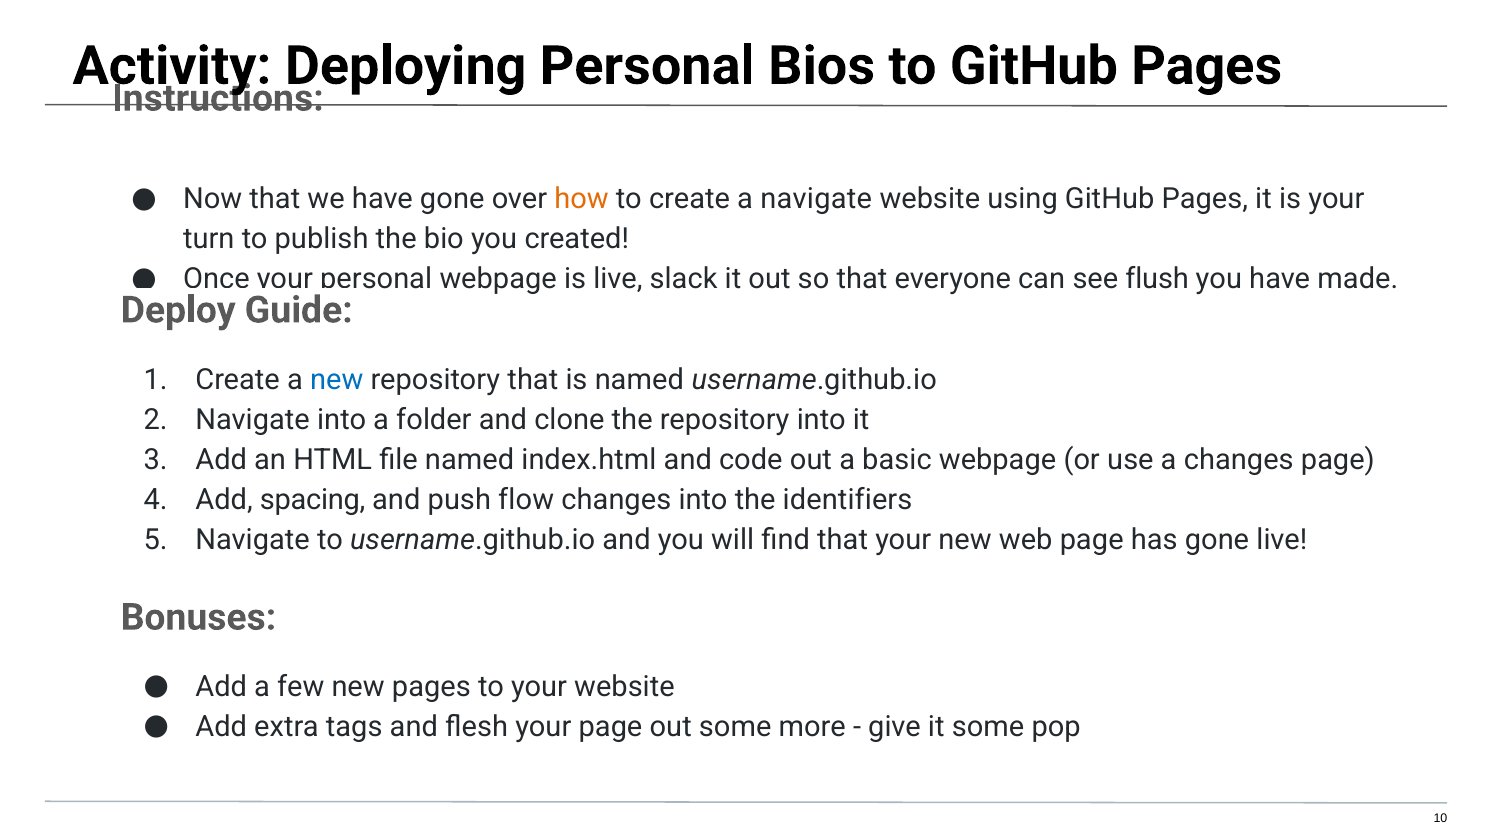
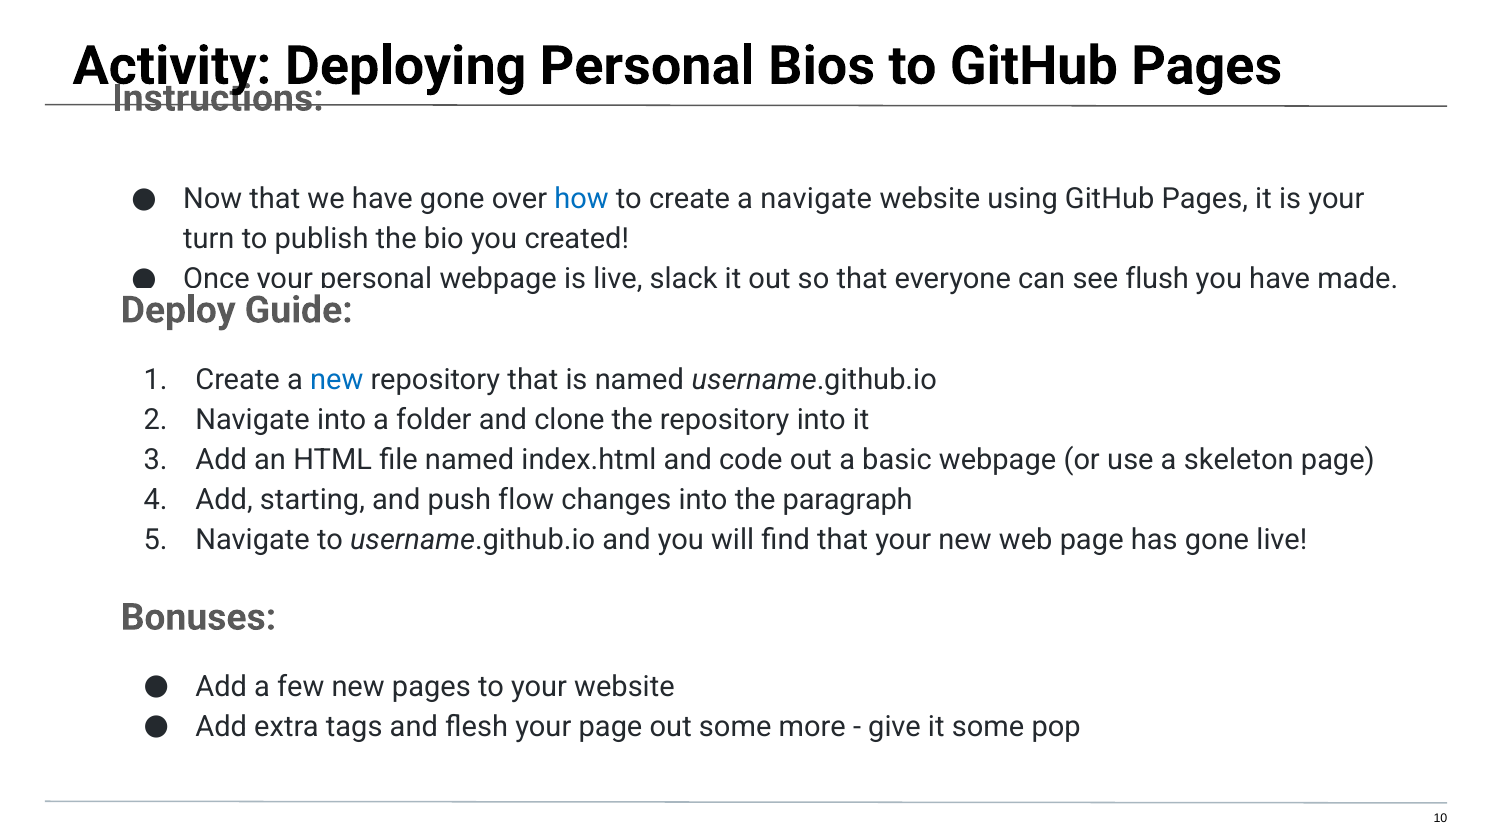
how colour: orange -> blue (582, 199)
a changes: changes -> skeleton (1239, 459)
spacing: spacing -> starting (312, 499)
identifiers: identifiers -> paragraph (848, 499)
